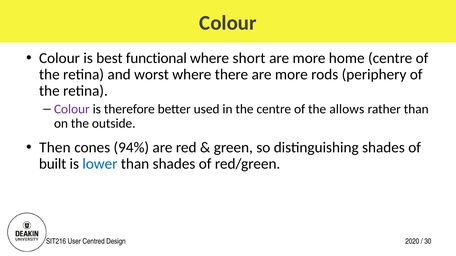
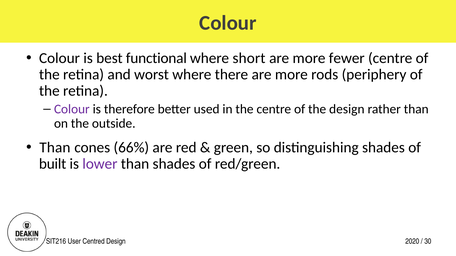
home: home -> fewer (347, 58)
the allows: allows -> design (347, 109)
Then: Then -> Than (55, 148)
94%: 94% -> 66% (131, 148)
lower colour: blue -> purple (100, 164)
